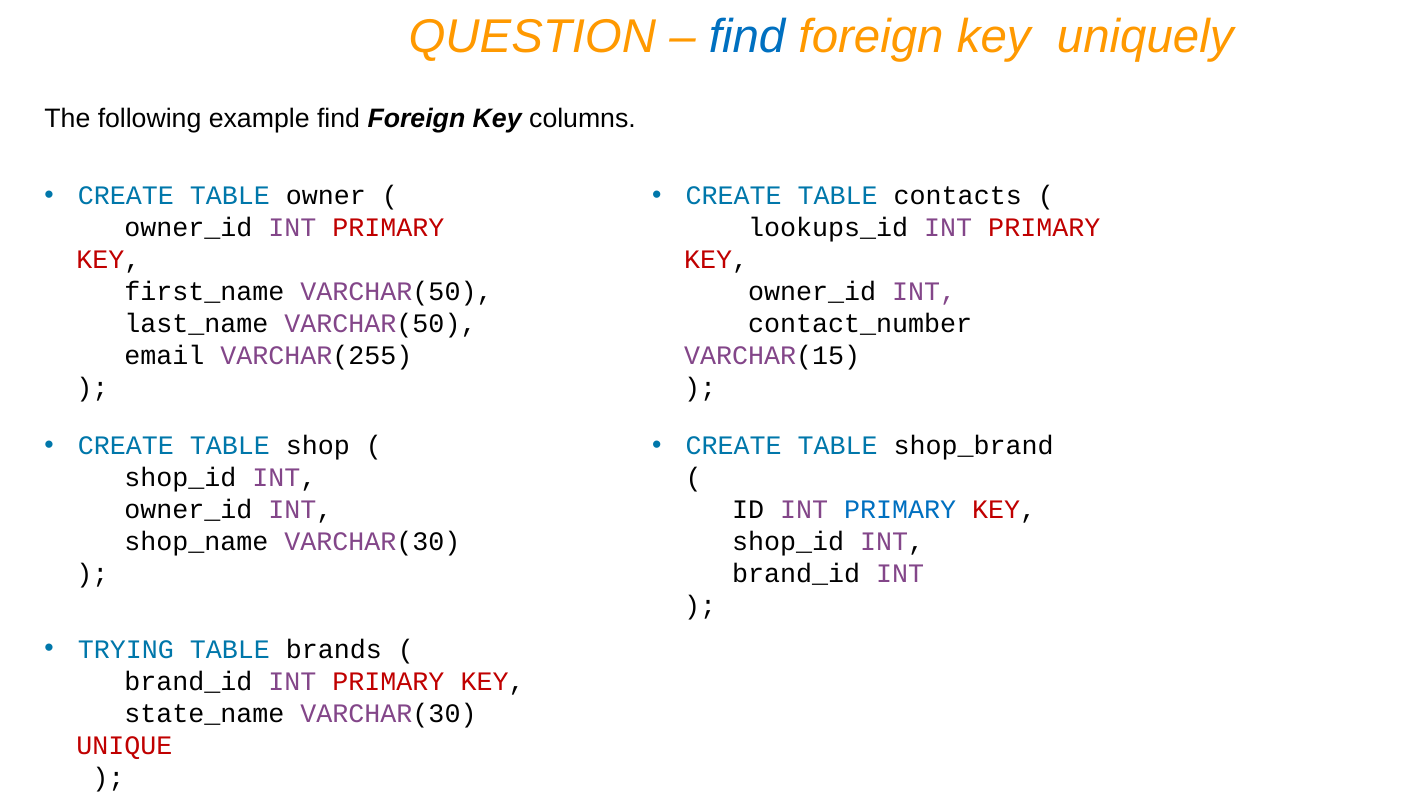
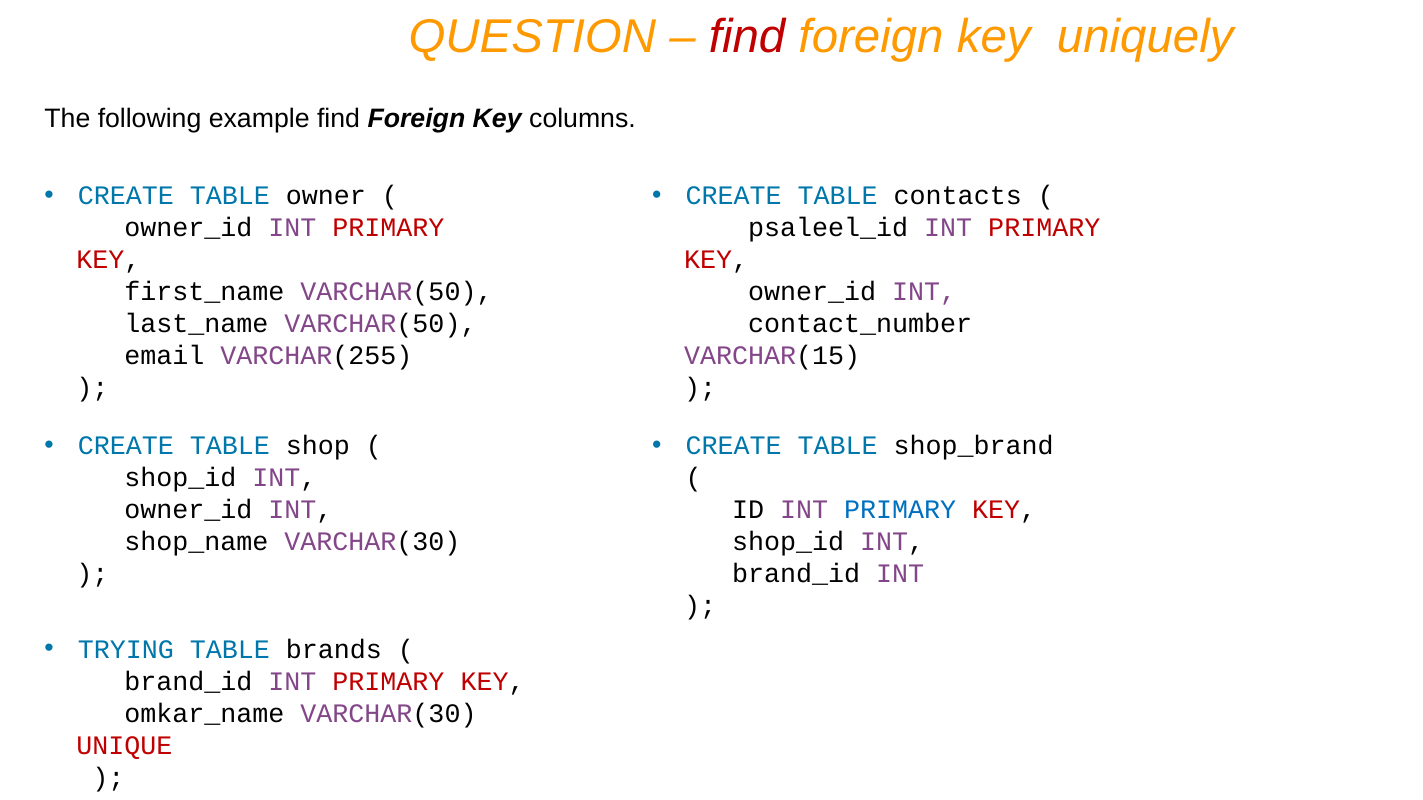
find colour: blue -> red (747, 37)
lookups_id: lookups_id -> psaleel_id (828, 228)
state_name: state_name -> omkar_name (204, 714)
